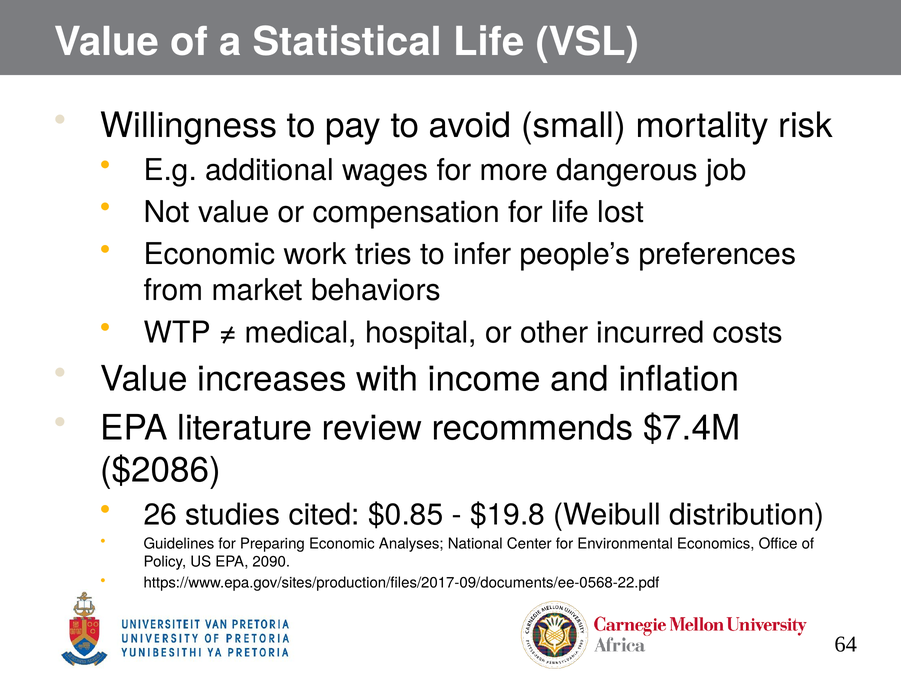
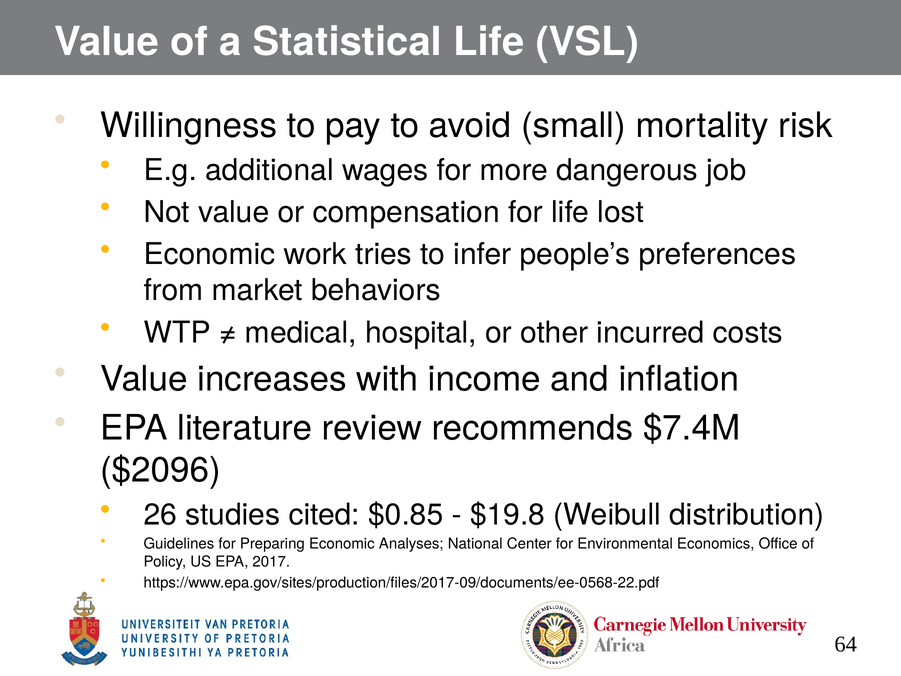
$2086: $2086 -> $2096 (161, 470)
2090: 2090 -> 2017 (271, 562)
